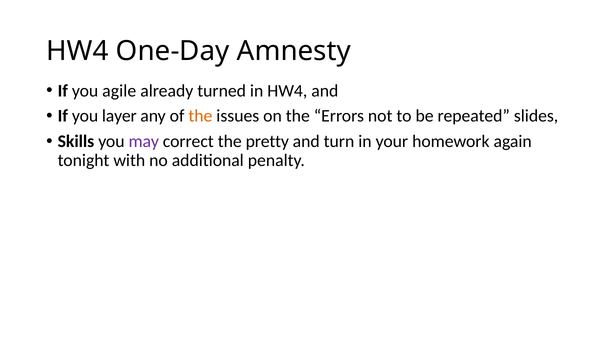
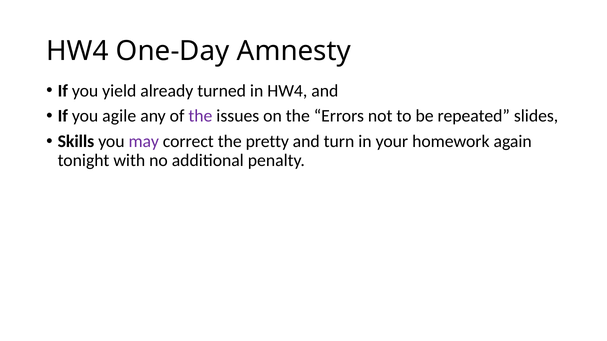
agile: agile -> yield (119, 91)
layer: layer -> agile (119, 116)
the colour: orange -> purple (200, 116)
